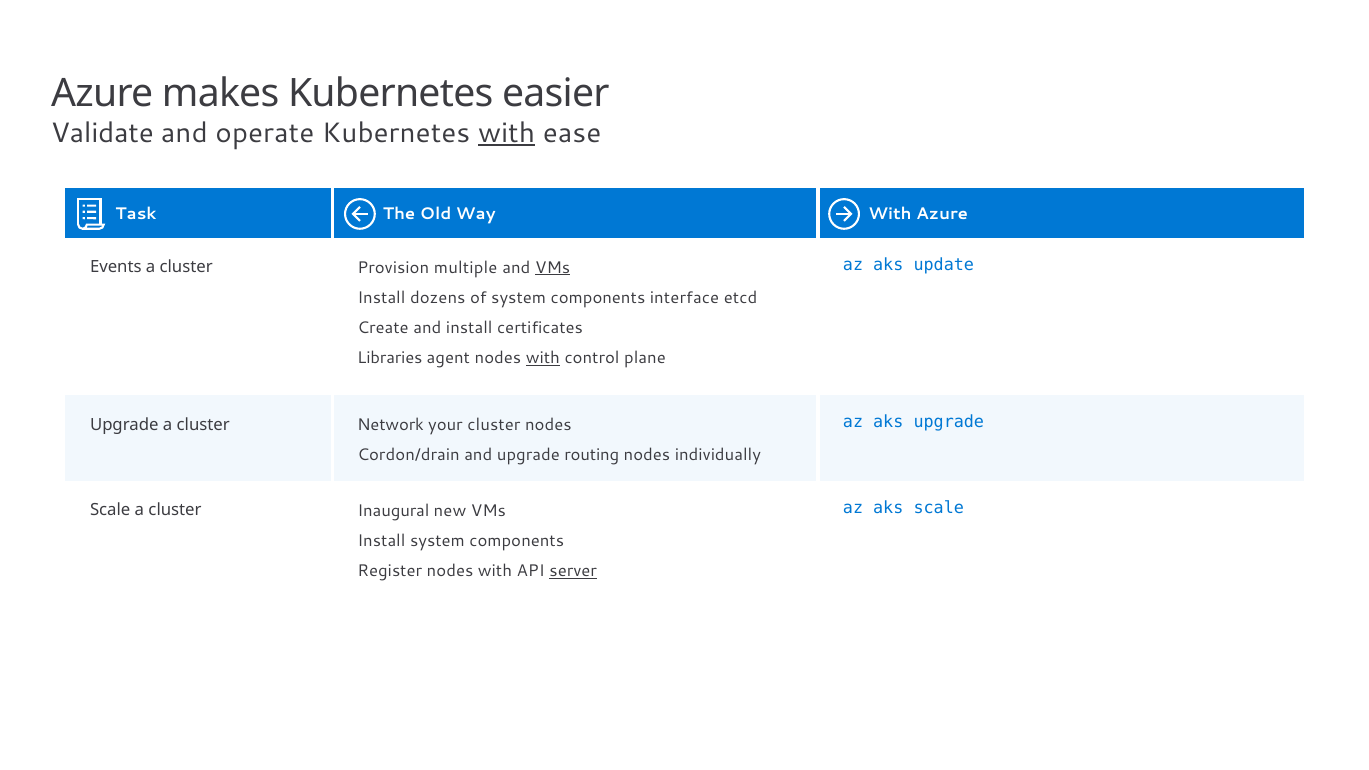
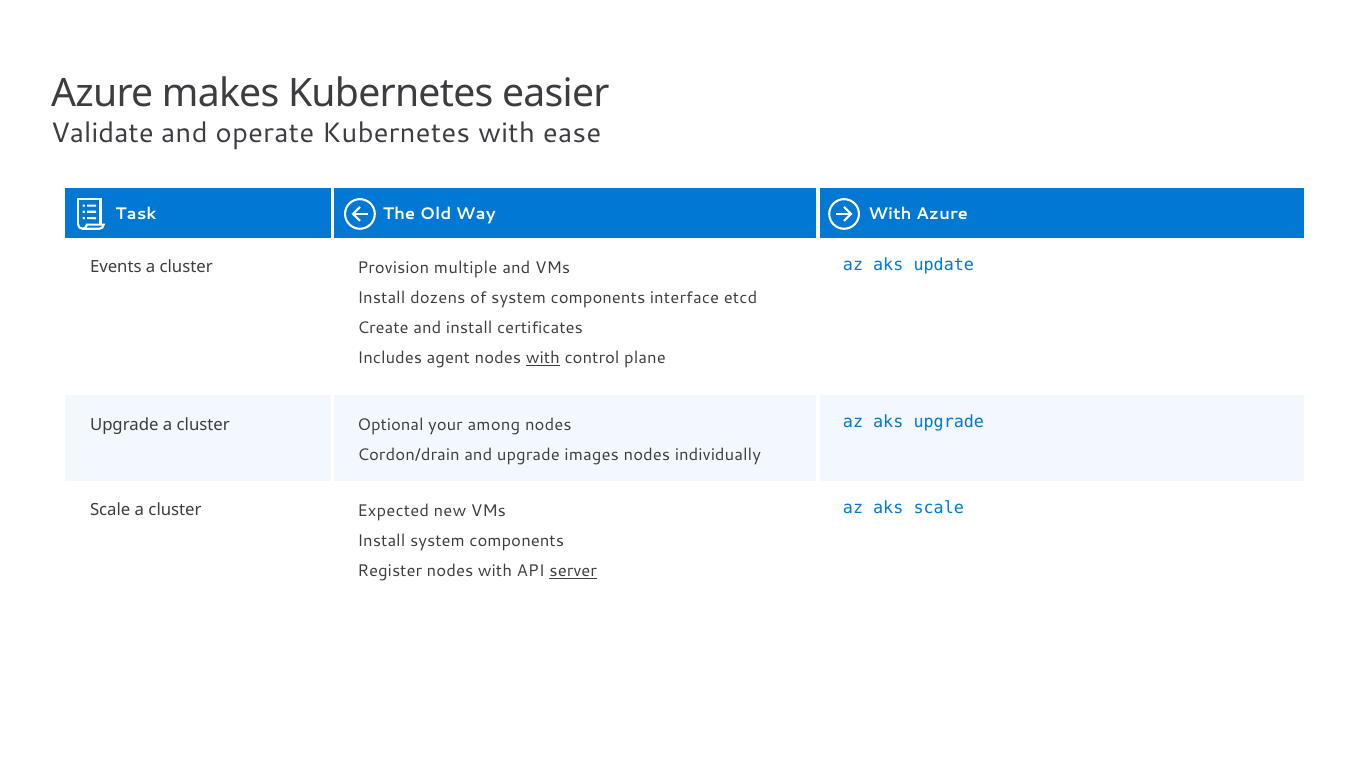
with underline: present -> none (507, 133)
VMs underline: present -> none (553, 268)
Libraries: Libraries -> Includes (390, 358)
Network: Network -> Optional (390, 425)
your cluster: cluster -> among (494, 425)
routing: routing -> images (592, 455)
Inaugural: Inaugural -> Expected (393, 511)
